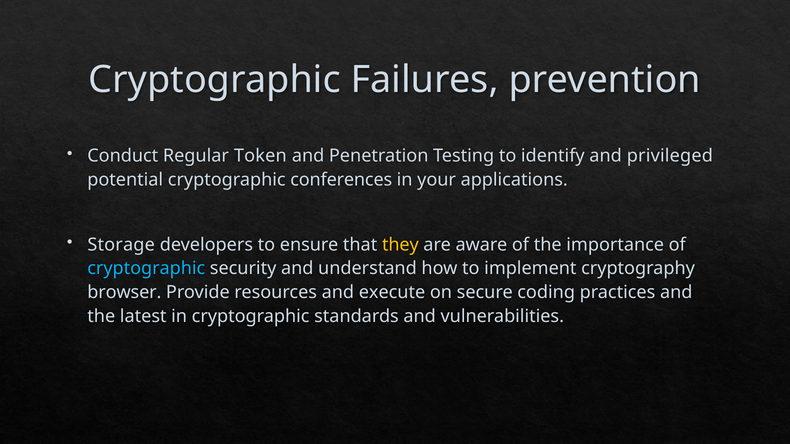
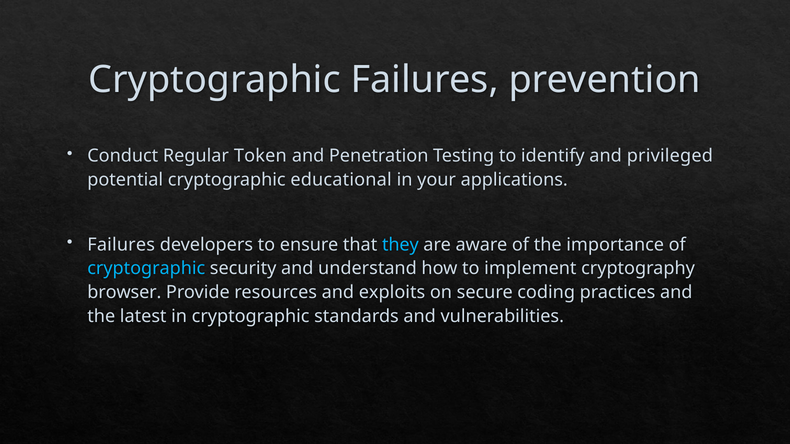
conferences: conferences -> educational (341, 180)
Storage: Storage -> Failures (121, 245)
they colour: yellow -> light blue (400, 245)
execute: execute -> exploits (392, 293)
